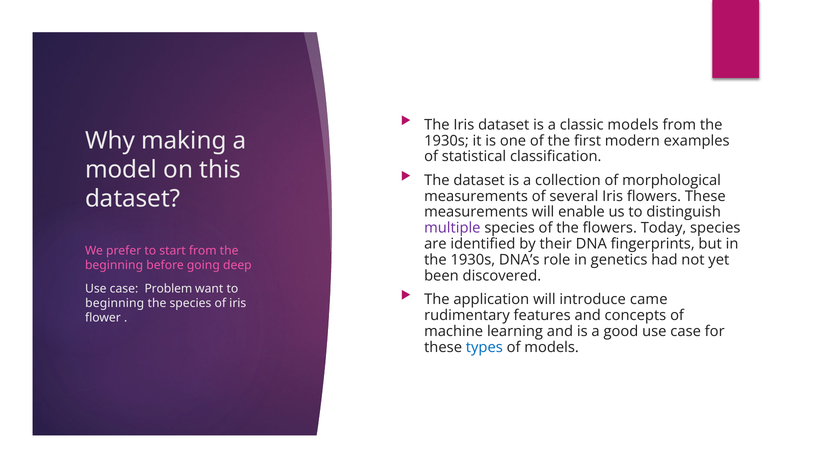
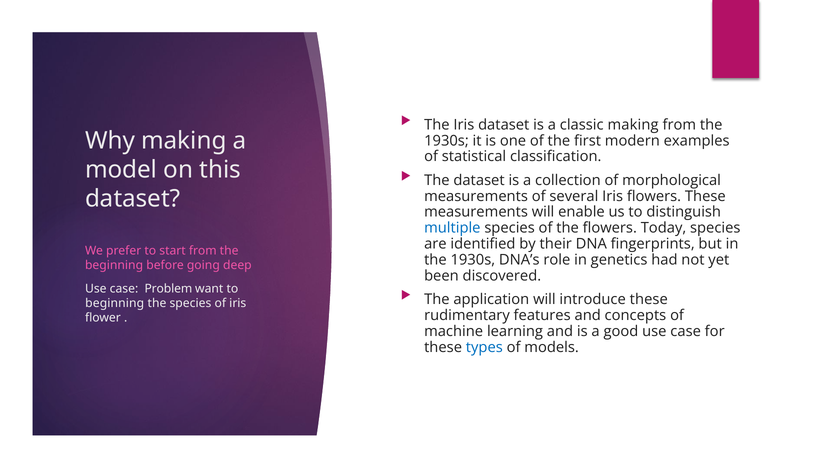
classic models: models -> making (633, 125)
multiple colour: purple -> blue (452, 228)
introduce came: came -> these (649, 300)
